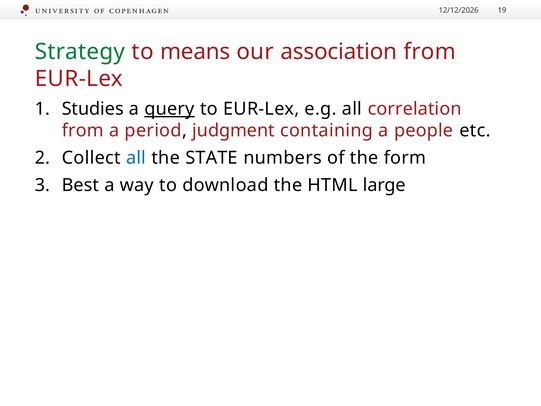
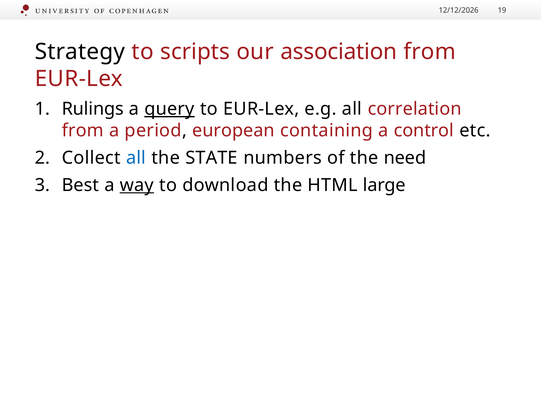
Strategy colour: green -> black (80, 52)
means: means -> scripts (195, 52)
Studies: Studies -> Rulings (93, 109)
judgment: judgment -> european (233, 130)
people: people -> control (424, 130)
form: form -> need (405, 158)
way underline: none -> present (137, 185)
